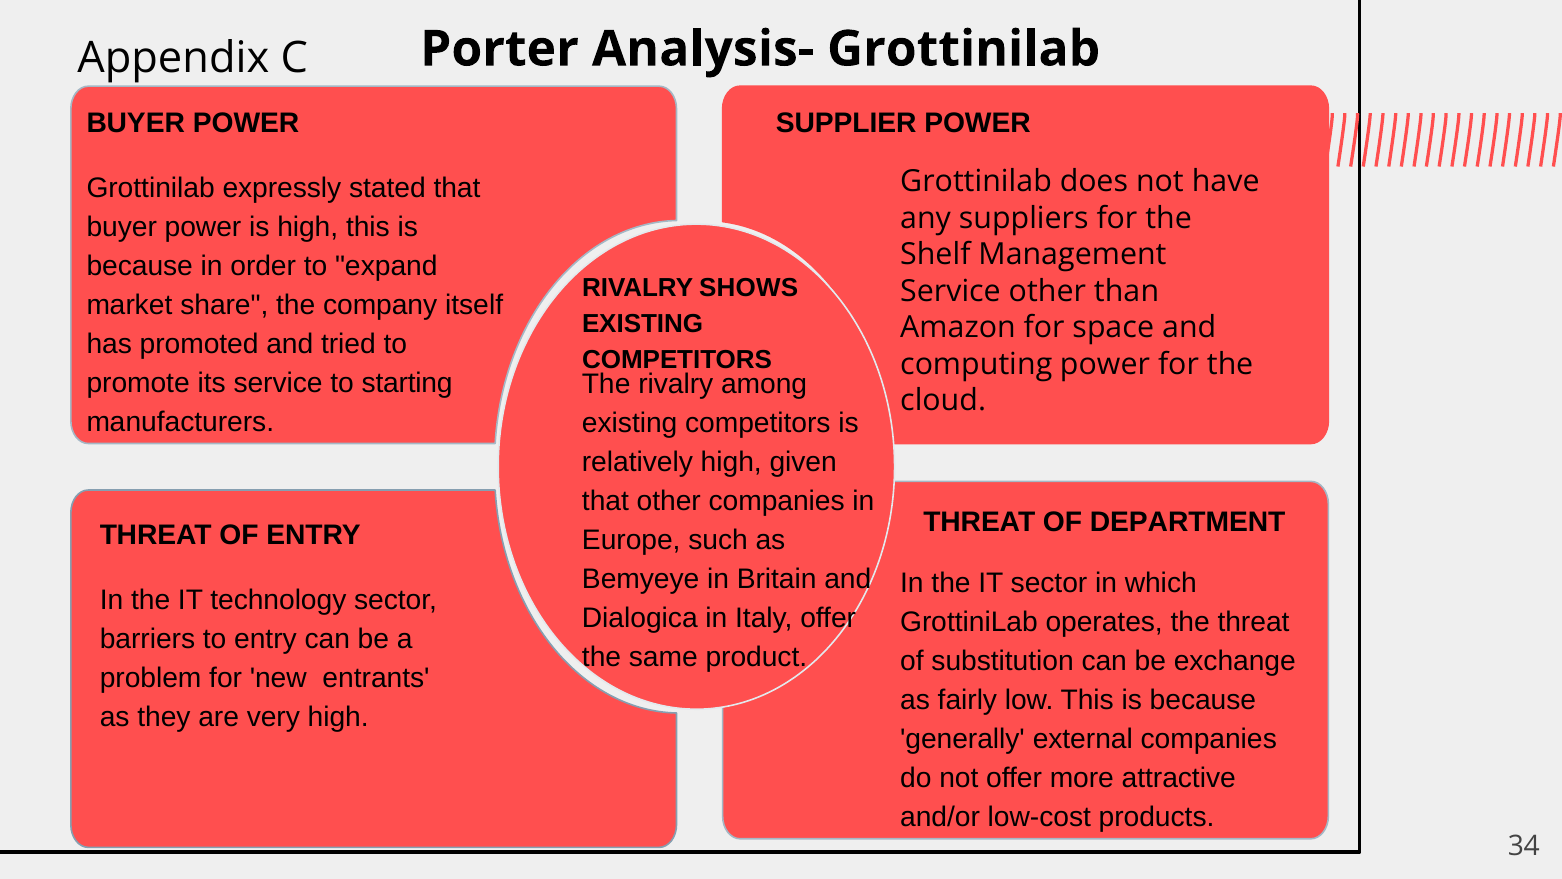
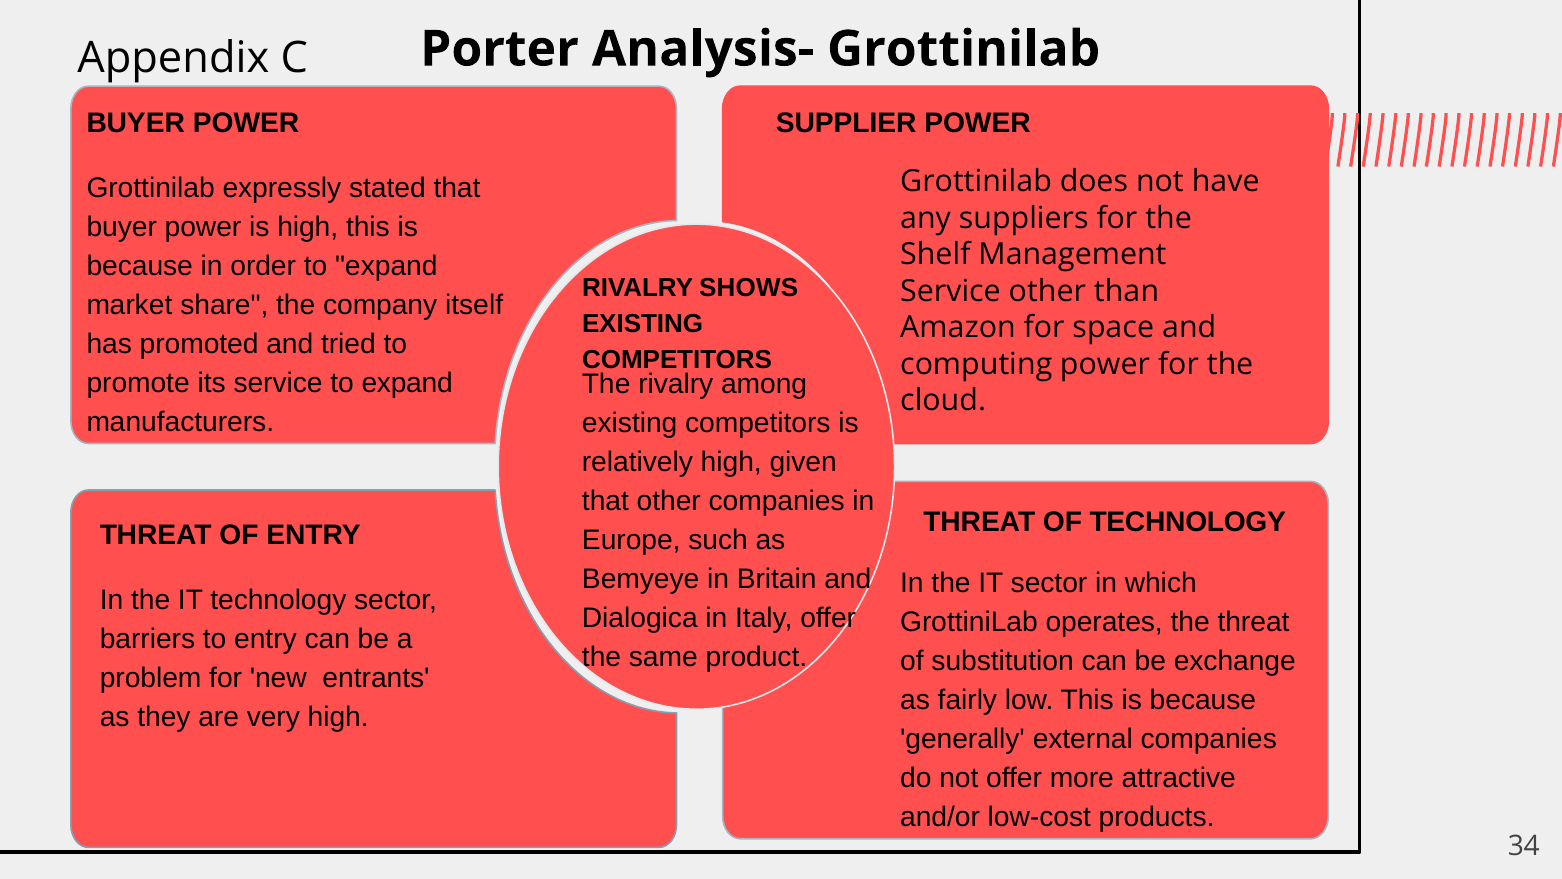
service to starting: starting -> expand (407, 383)
OF DEPARTMENT: DEPARTMENT -> TECHNOLOGY (1188, 522)
